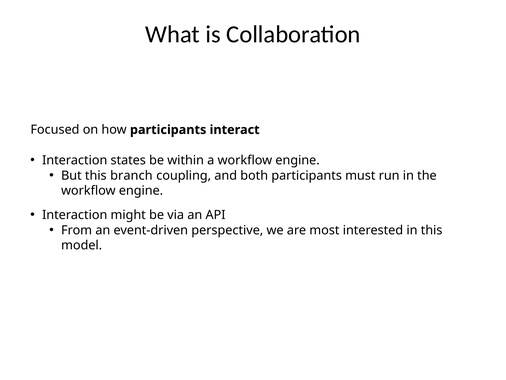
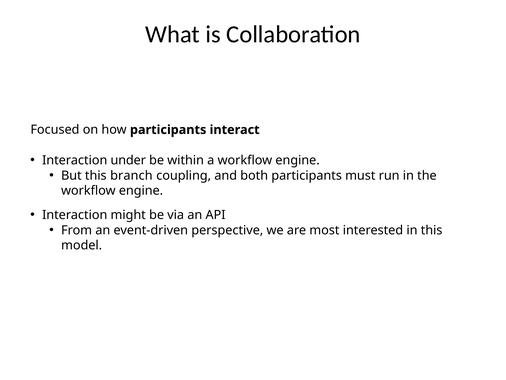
states: states -> under (128, 160)
